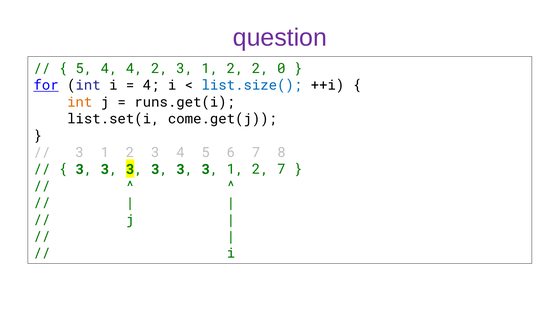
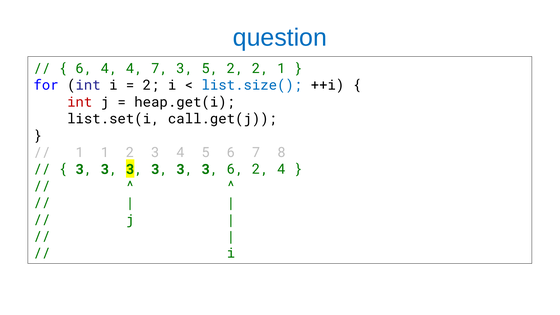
question colour: purple -> blue (280, 38)
5: 5 -> 6 (84, 69)
4 2: 2 -> 7 (159, 69)
1: 1 -> 5 (210, 69)
2 0: 0 -> 1 (281, 69)
for underline: present -> none (46, 85)
4: 4 -> 2 (151, 85)
int colour: orange -> red (80, 102)
runs.get(i: runs.get(i -> heap.get(i (185, 102)
come.get(j: come.get(j -> call.get(j (222, 119)
3: 3 -> 1 (80, 153)
3 3 1: 1 -> 6 (235, 169)
2 7: 7 -> 4 (281, 169)
